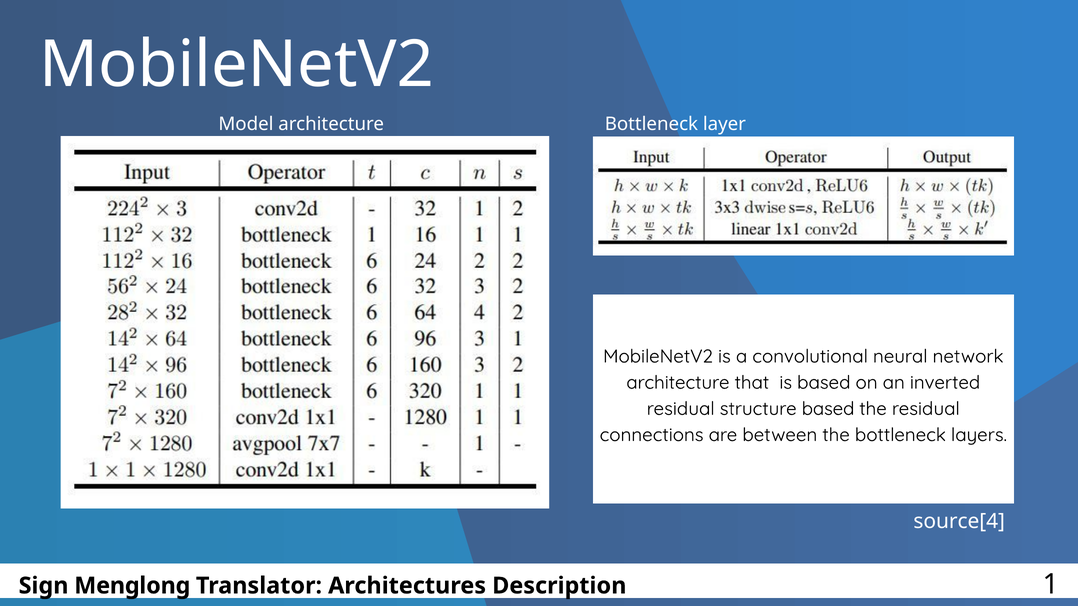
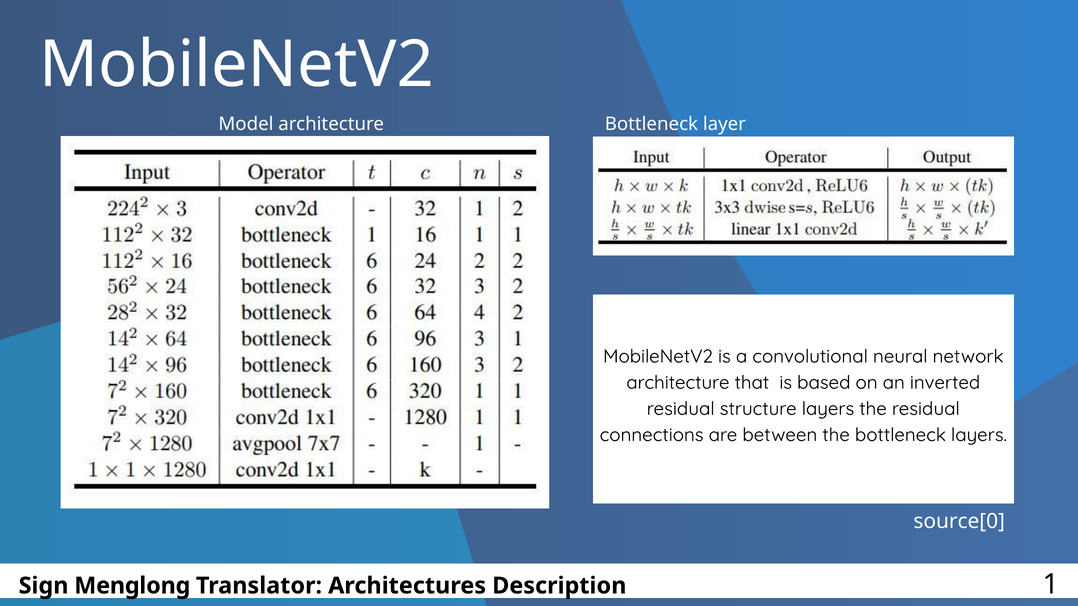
structure based: based -> layers (828, 409)
source[4: source[4 -> source[0 (959, 522)
